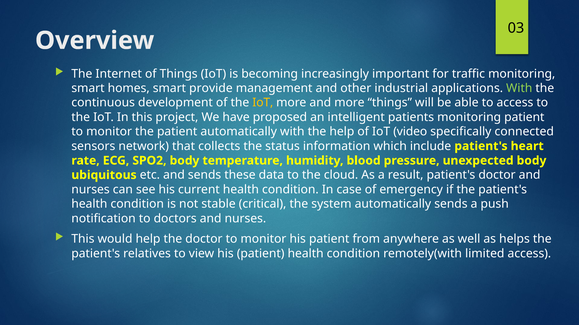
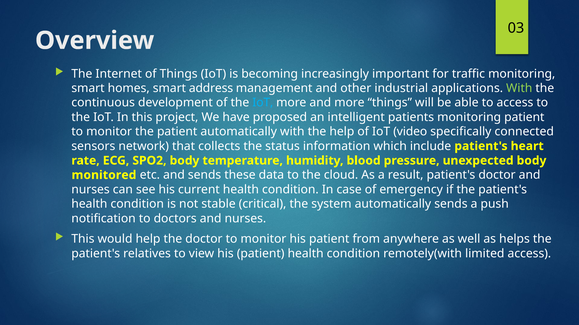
provide: provide -> address (211, 88)
IoT colour: yellow -> light blue (263, 103)
ubiquitous: ubiquitous -> monitored (104, 175)
